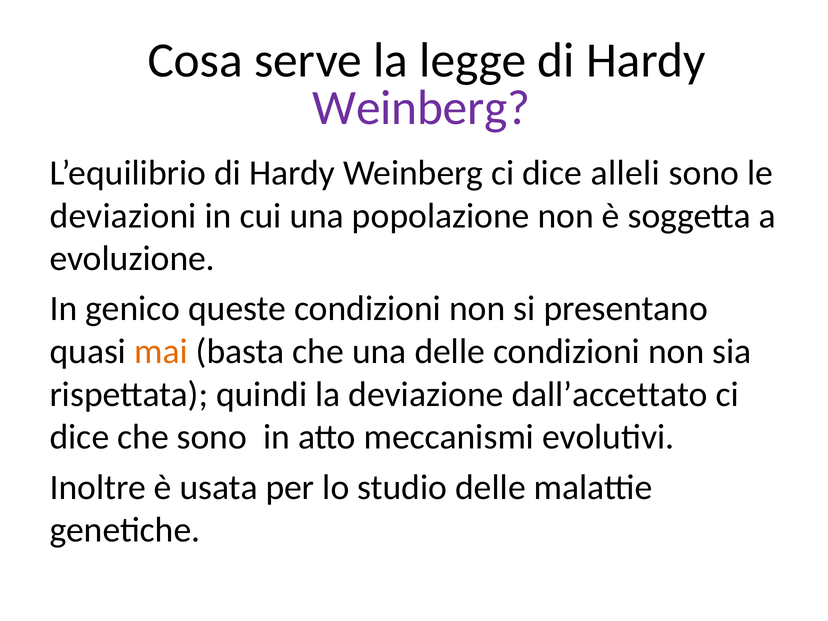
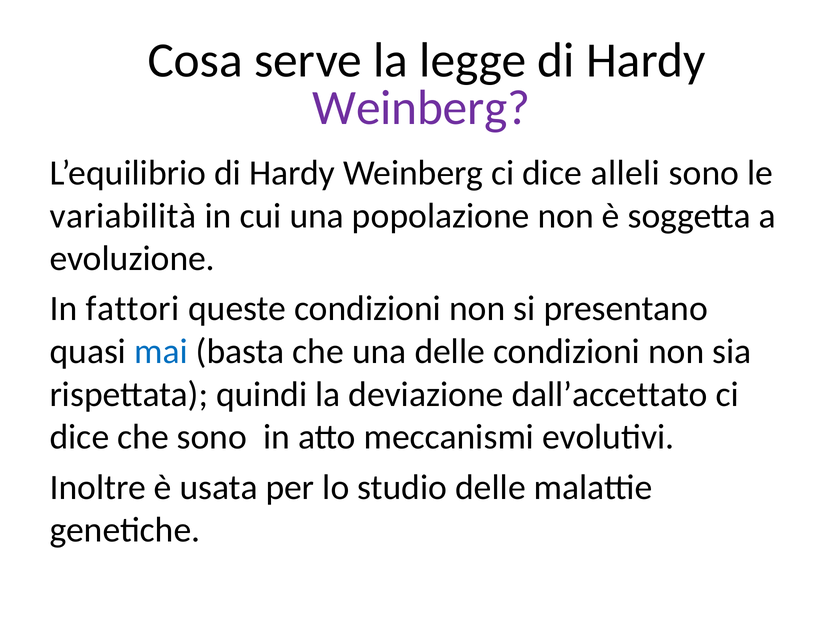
deviazioni: deviazioni -> variabilità (123, 216)
genico: genico -> fattori (133, 309)
mai colour: orange -> blue (161, 352)
